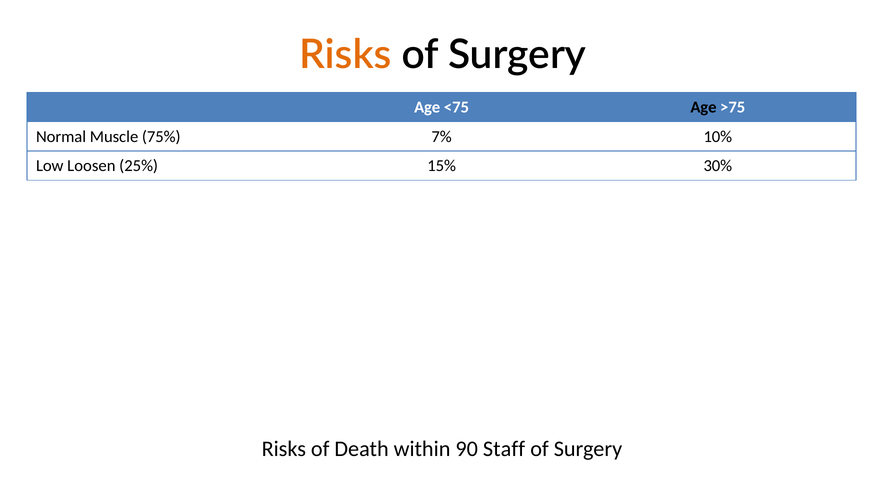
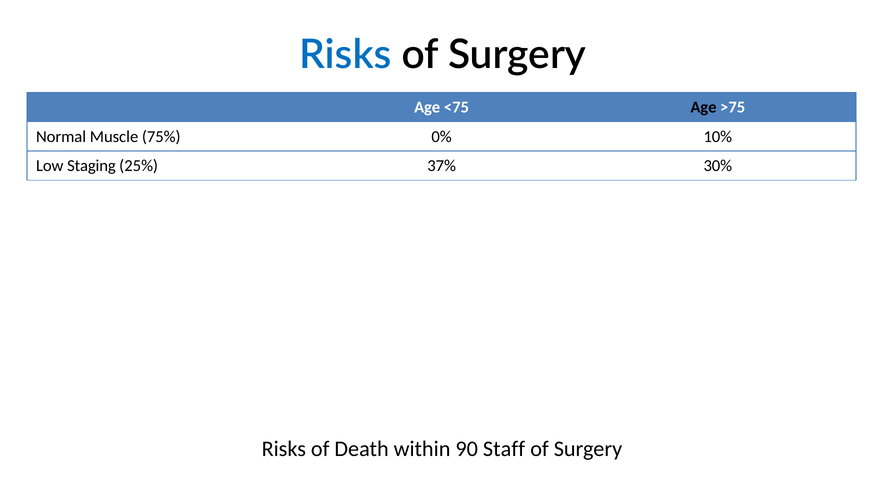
Risks colour: orange -> blue (345, 55)
7%: 7% -> 0% (442, 136)
Loosen: Loosen -> Staging (91, 166)
15%: 15% -> 37% (442, 166)
